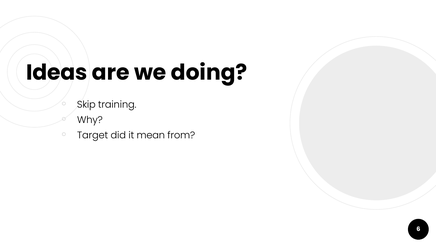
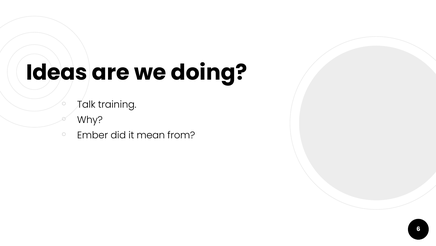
Skip: Skip -> Talk (86, 104)
Target: Target -> Ember (93, 135)
